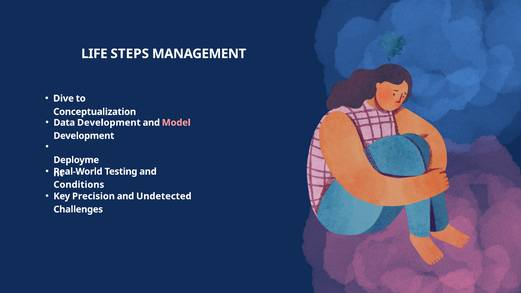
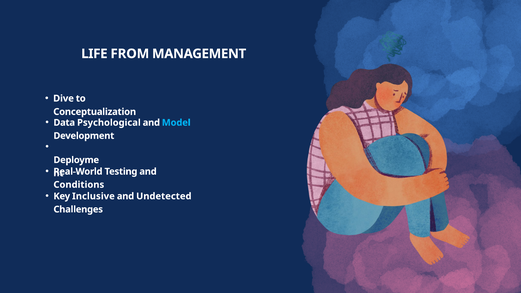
STEPS: STEPS -> FROM (130, 54)
Data Development: Development -> Psychological (109, 123)
Model colour: pink -> light blue (176, 123)
Precision: Precision -> Inclusive (93, 196)
